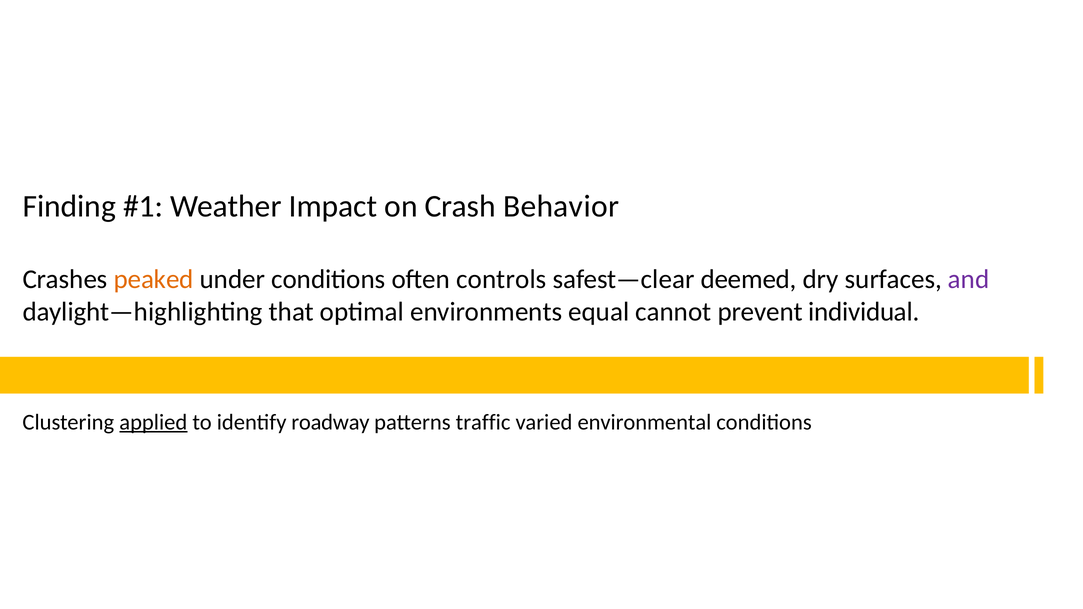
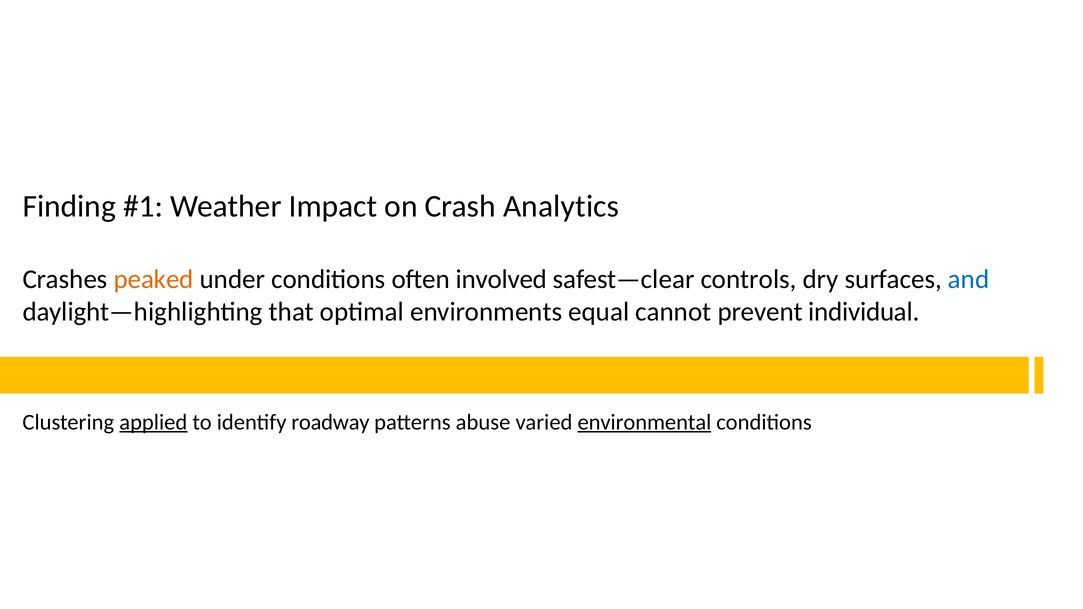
Behavior: Behavior -> Analytics (561, 206)
controls: controls -> involved (502, 279)
deemed: deemed -> controls (749, 279)
and colour: purple -> blue (969, 279)
traffic: traffic -> abuse (483, 422)
environmental underline: none -> present (644, 422)
